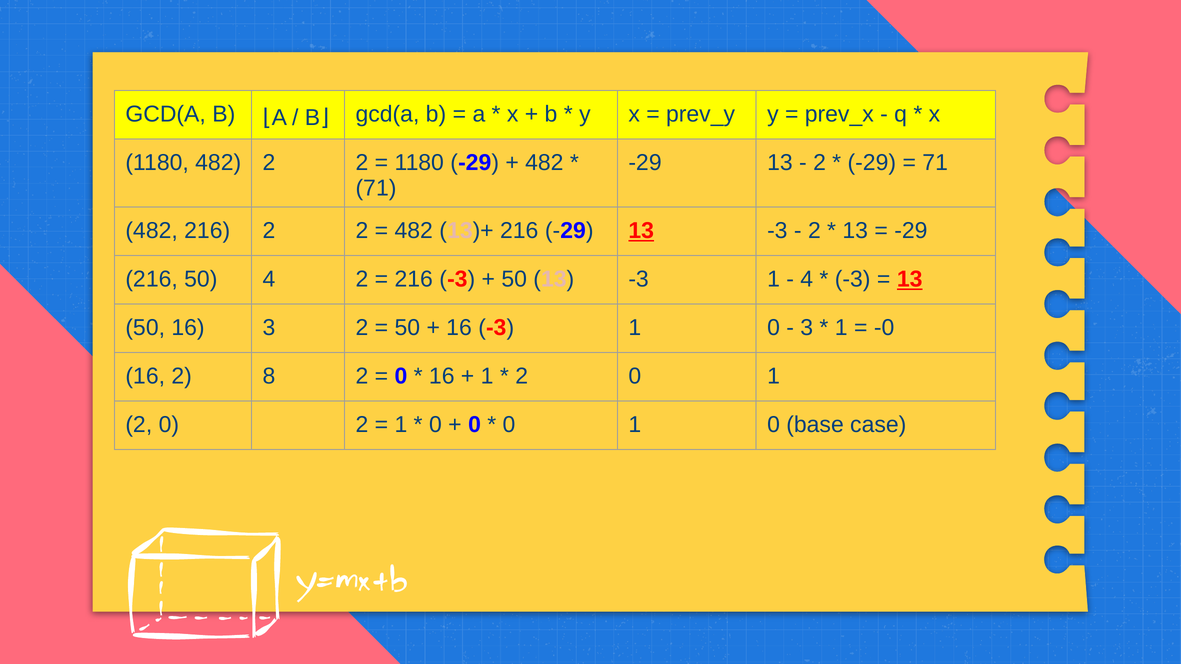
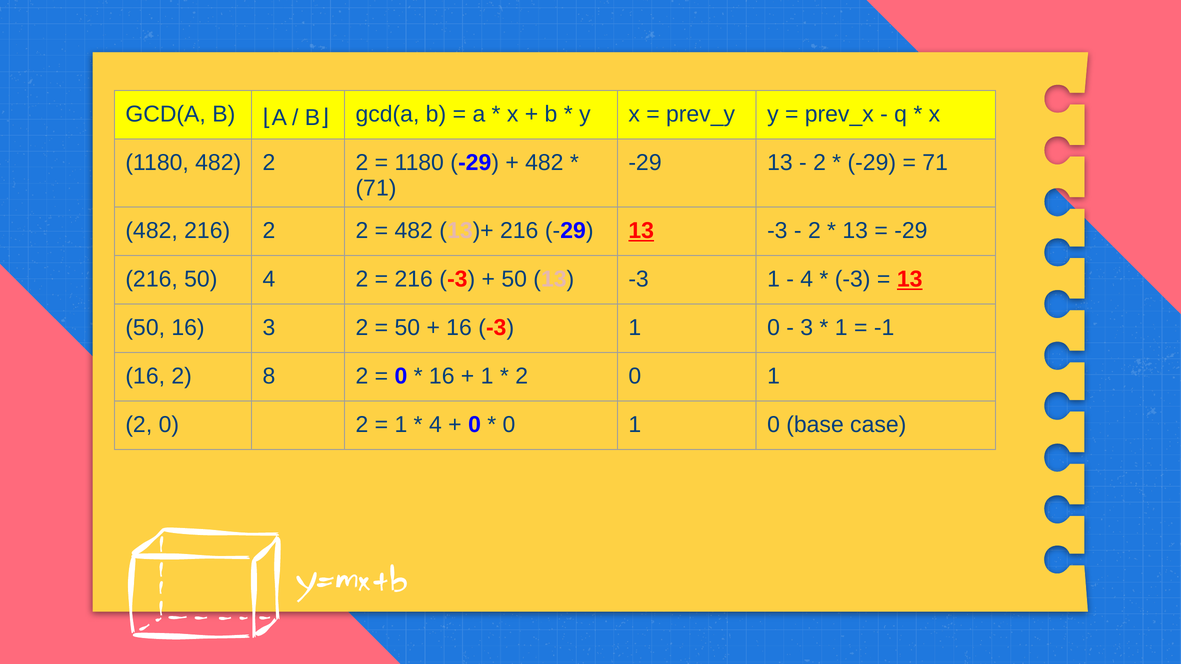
-0: -0 -> -1 (884, 328)
0: 0 -> 4 (435, 425)
